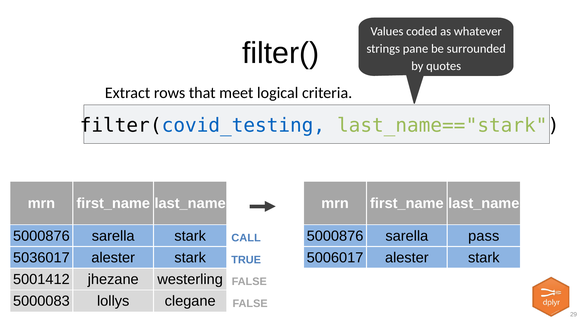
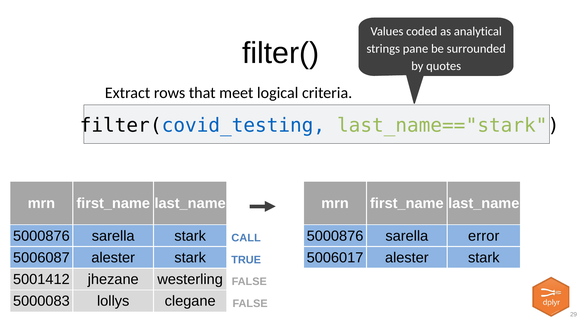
whatever: whatever -> analytical (478, 31)
pass: pass -> error (484, 236)
5036017: 5036017 -> 5006087 (41, 258)
